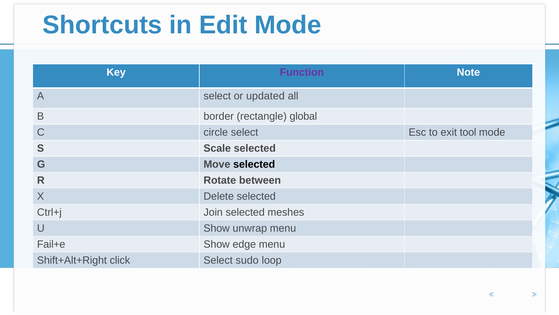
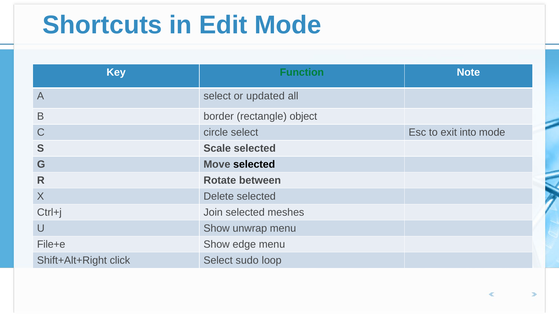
Function colour: purple -> green (302, 72)
global: global -> object (303, 116)
tool: tool -> into (468, 132)
Fail+e: Fail+e -> File+e (51, 244)
